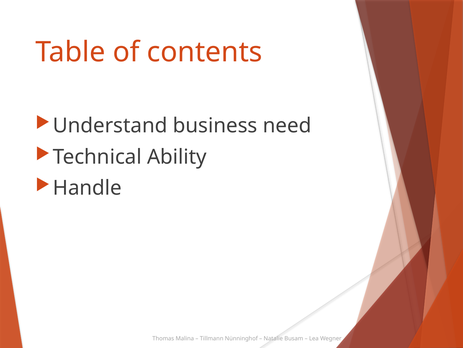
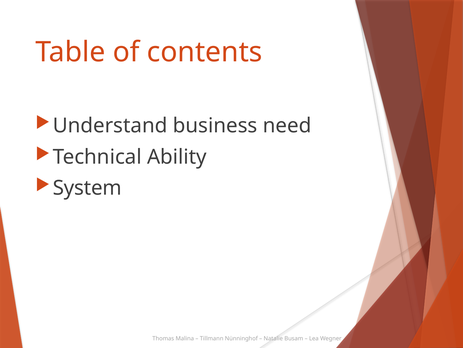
Handle: Handle -> System (87, 188)
